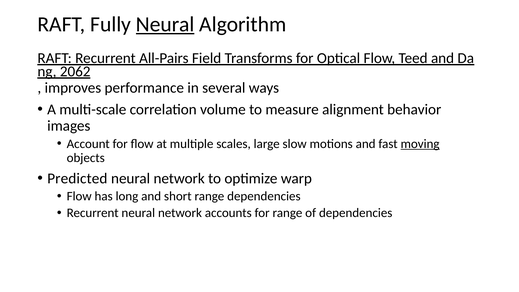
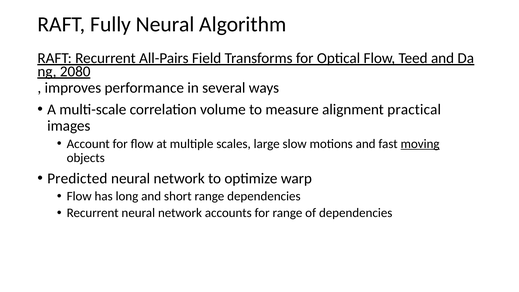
Neural underline: present -> none (165, 24)
2062: 2062 -> 2080 (75, 71)
behavior: behavior -> practical (414, 110)
